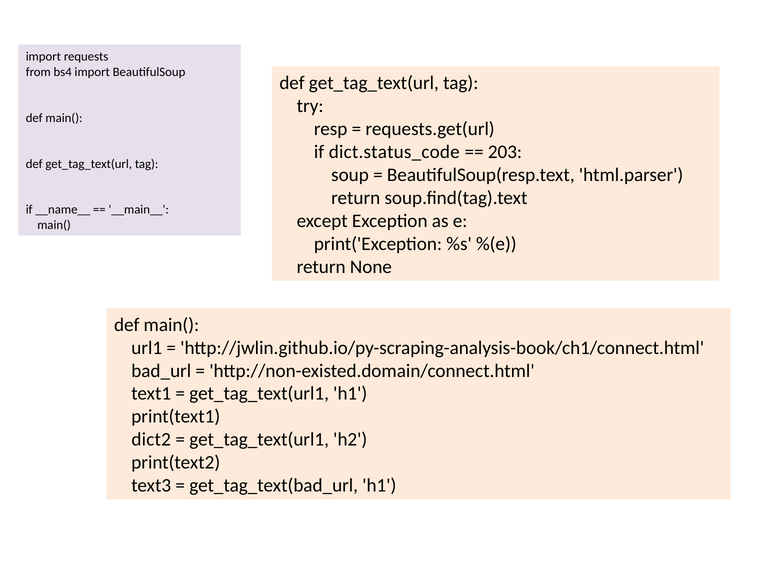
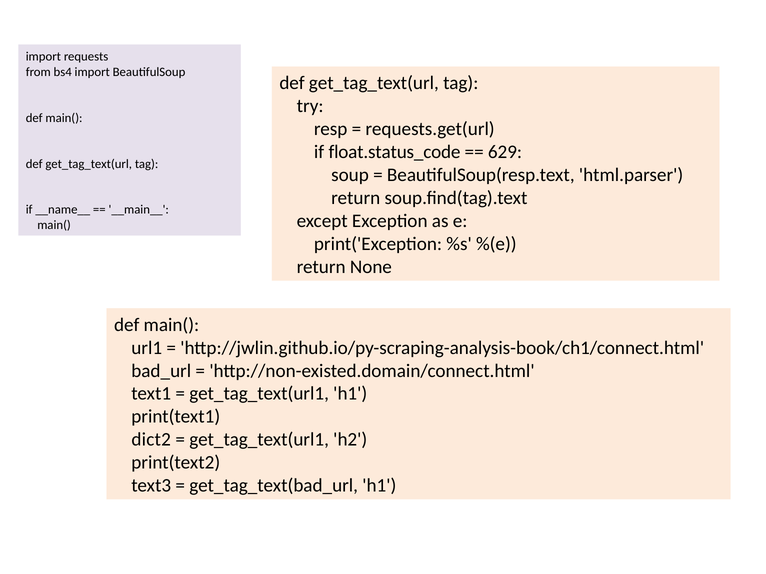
dict.status_code: dict.status_code -> float.status_code (394, 152)
203: 203 -> 629 (505, 152)
